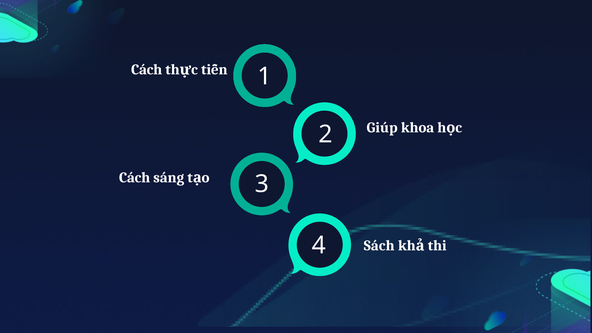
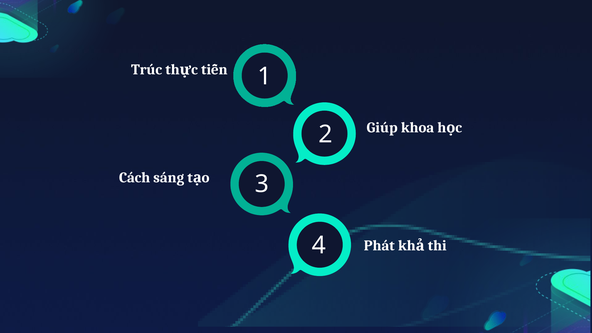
Cách: Cách -> Trúc (147, 70)
Sách: Sách -> Phát (379, 246)
